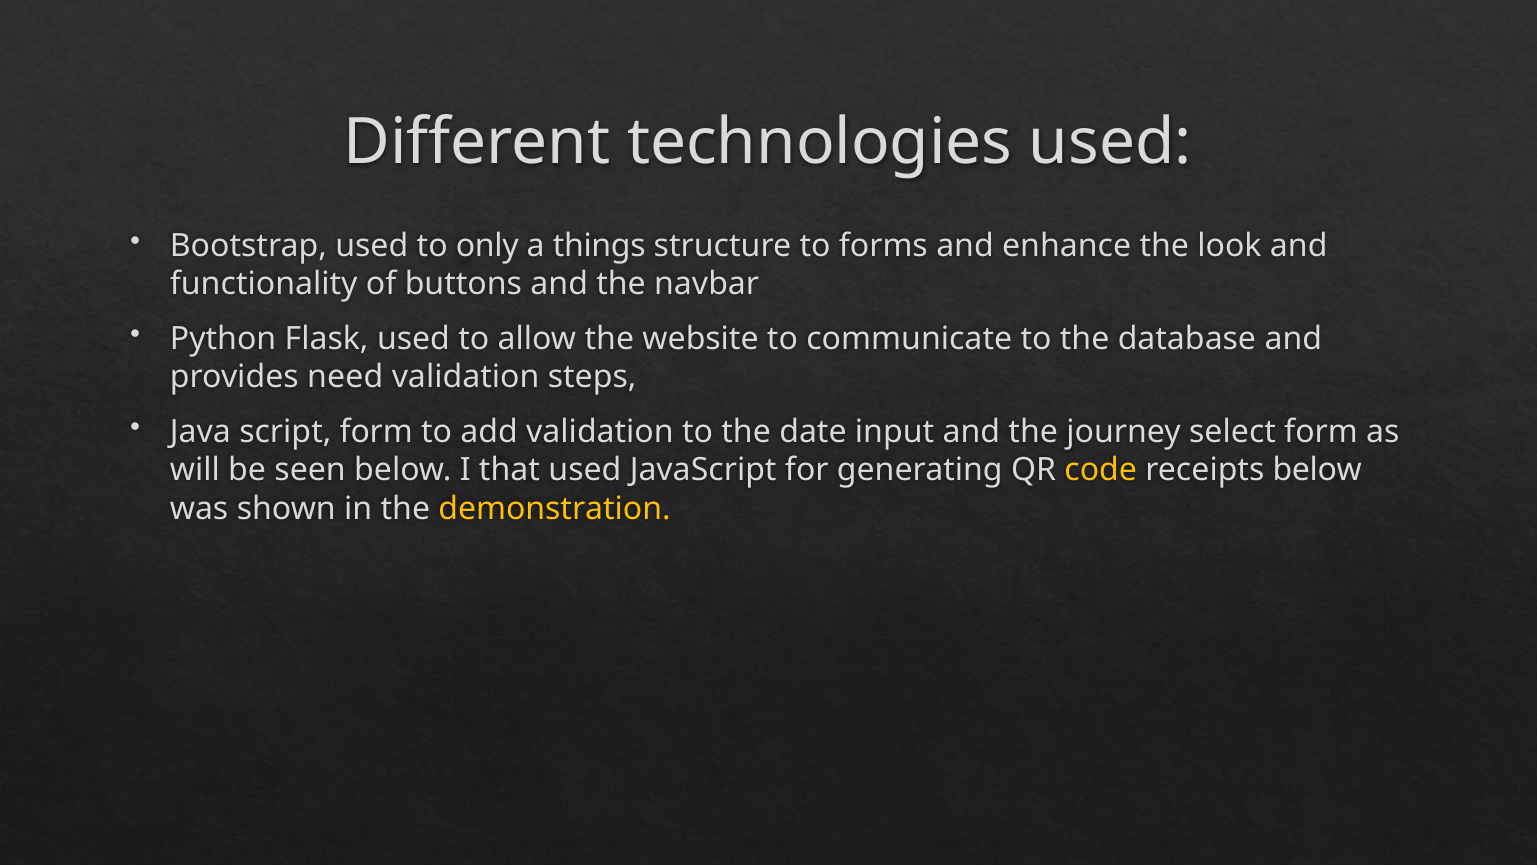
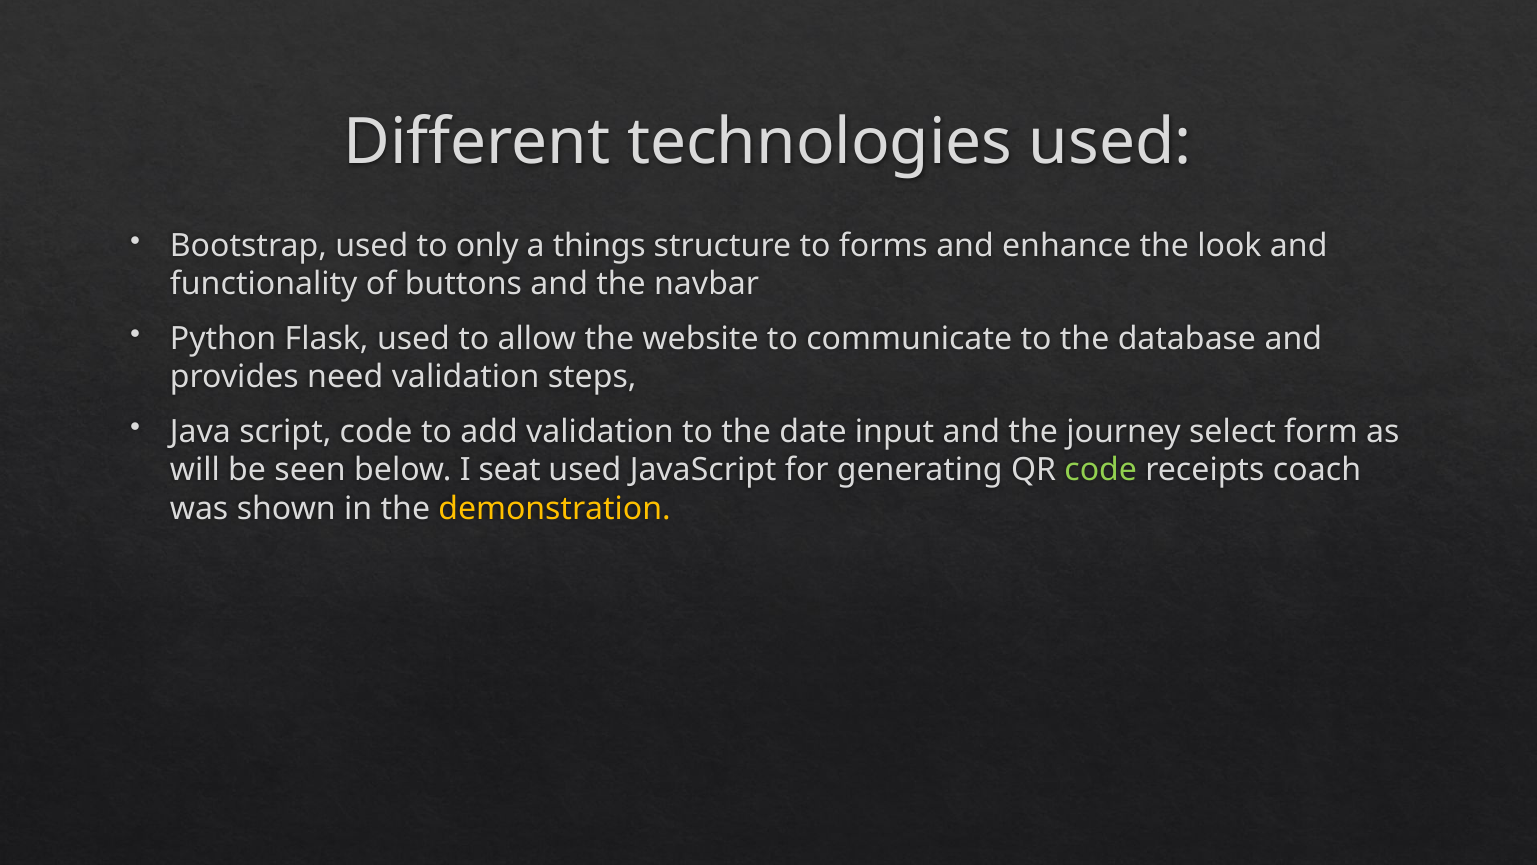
script form: form -> code (376, 431)
that: that -> seat (510, 470)
code colour: yellow -> light green (1101, 470)
receipts below: below -> coach (1317, 470)
